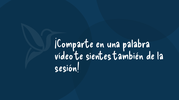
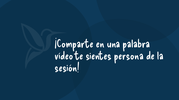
también: también -> persona (129, 56)
